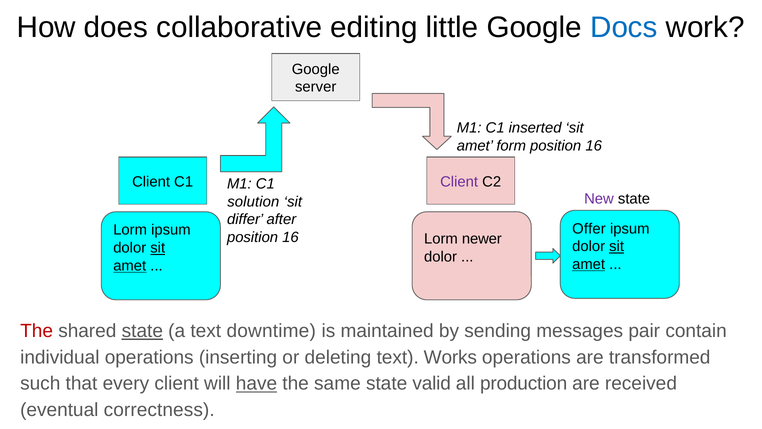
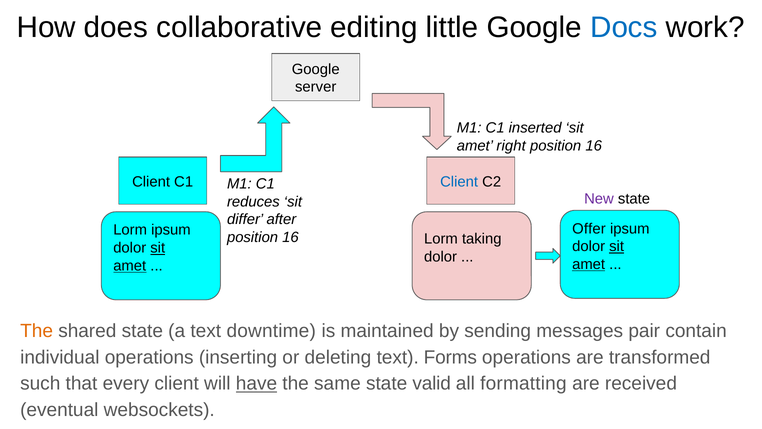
form: form -> right (511, 146)
Client colour: purple -> blue (459, 182)
solution: solution -> reduces (253, 202)
newer: newer -> taking (482, 239)
The colour: red -> orange (37, 331)
state underline: present -> none (142, 331)
Works: Works -> Forms (450, 357)
production: production -> formatting (523, 383)
correctness: correctness -> websockets (159, 410)
